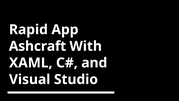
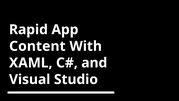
Ashcraft: Ashcraft -> Content (37, 46)
